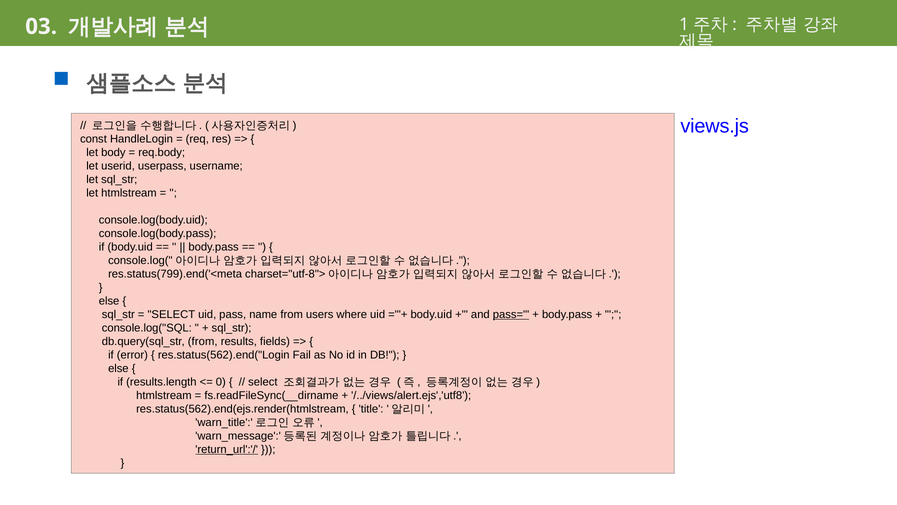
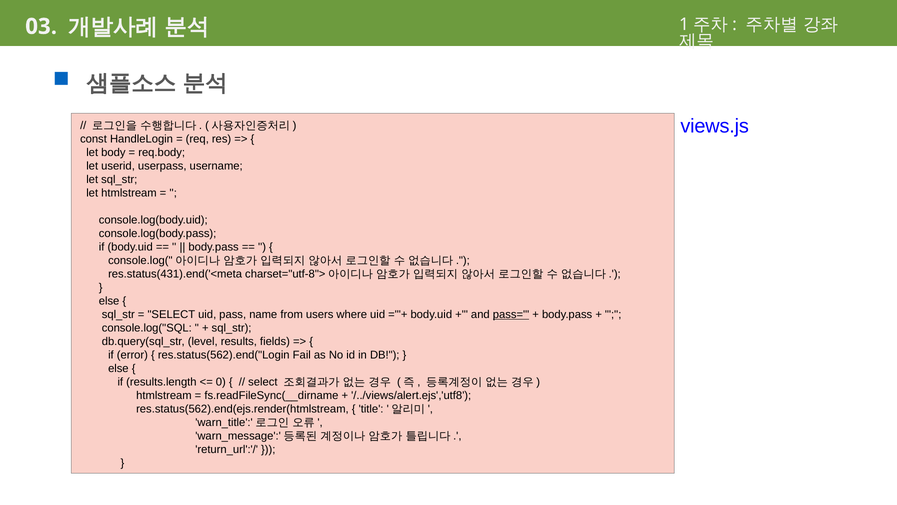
res.status(799).end('<meta: res.status(799).end('<meta -> res.status(431).end('<meta (175, 274)
db.query(sql_str from: from -> level (203, 341)
return_url':'/ underline: present -> none (227, 449)
